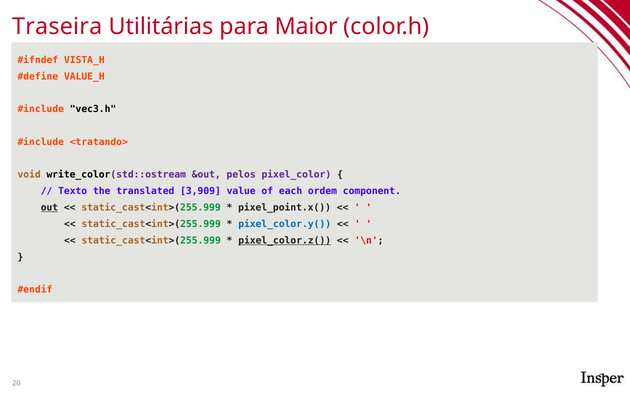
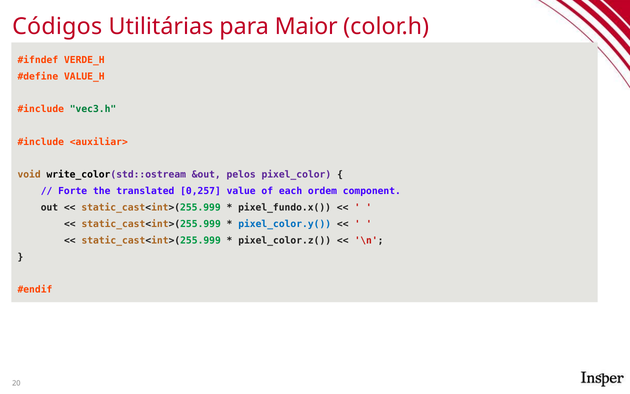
Traseira: Traseira -> Códigos (57, 27)
VISTA_H: VISTA_H -> VERDE_H (84, 60)
vec3.h colour: black -> green (93, 109)
<tratando>: <tratando> -> <auxiliar> (99, 142)
Texto: Texto -> Forte (73, 191)
3,909: 3,909 -> 0,257 (200, 191)
out underline: present -> none (49, 207)
pixel_point.x(: pixel_point.x( -> pixel_fundo.x( (285, 207)
pixel_color.z( underline: present -> none (285, 240)
